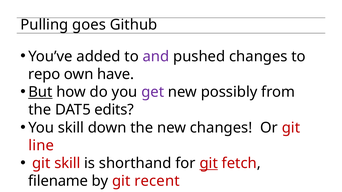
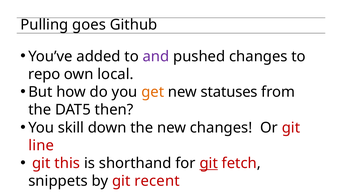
have: have -> local (116, 74)
But underline: present -> none (40, 92)
get colour: purple -> orange (153, 92)
possibly: possibly -> statuses (229, 92)
edits: edits -> then (114, 110)
git skill: skill -> this (67, 163)
filename: filename -> snippets (58, 181)
